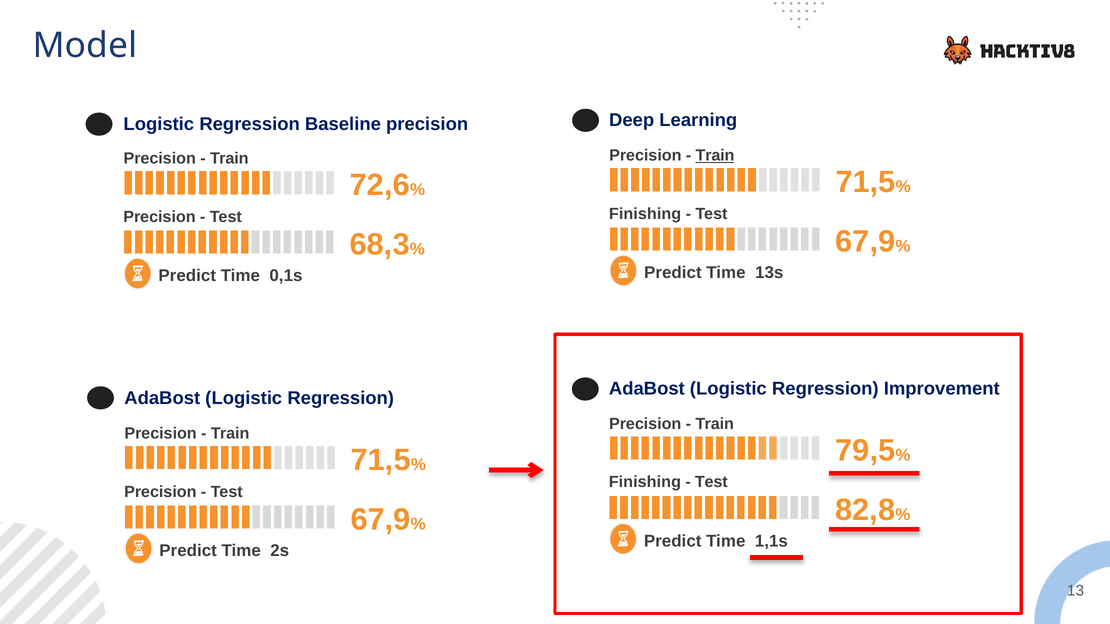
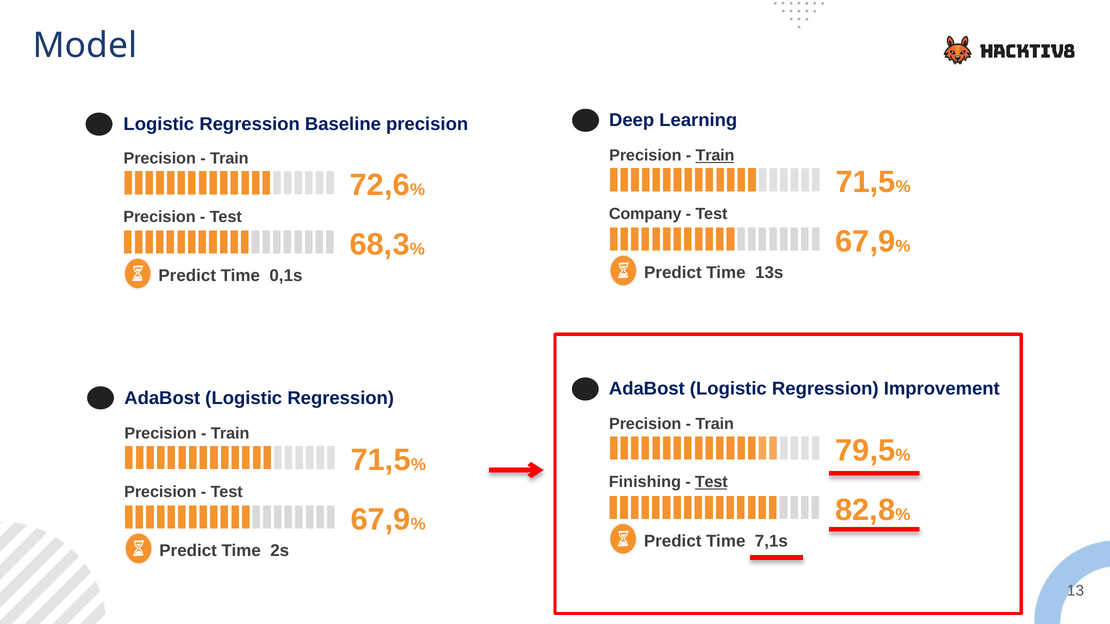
Finishing: Finishing -> Company (645, 214)
Test underline: none -> present (711, 482)
1,1s: 1,1s -> 7,1s (771, 541)
